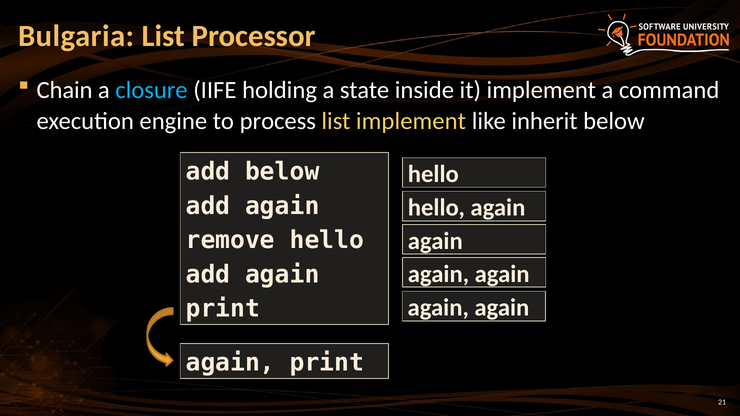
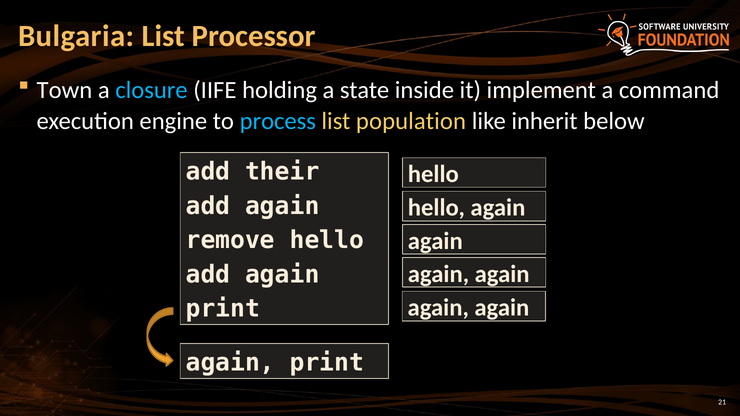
Chain: Chain -> Town (64, 90)
process colour: white -> light blue (278, 121)
list implement: implement -> population (411, 121)
add below: below -> their (282, 172)
